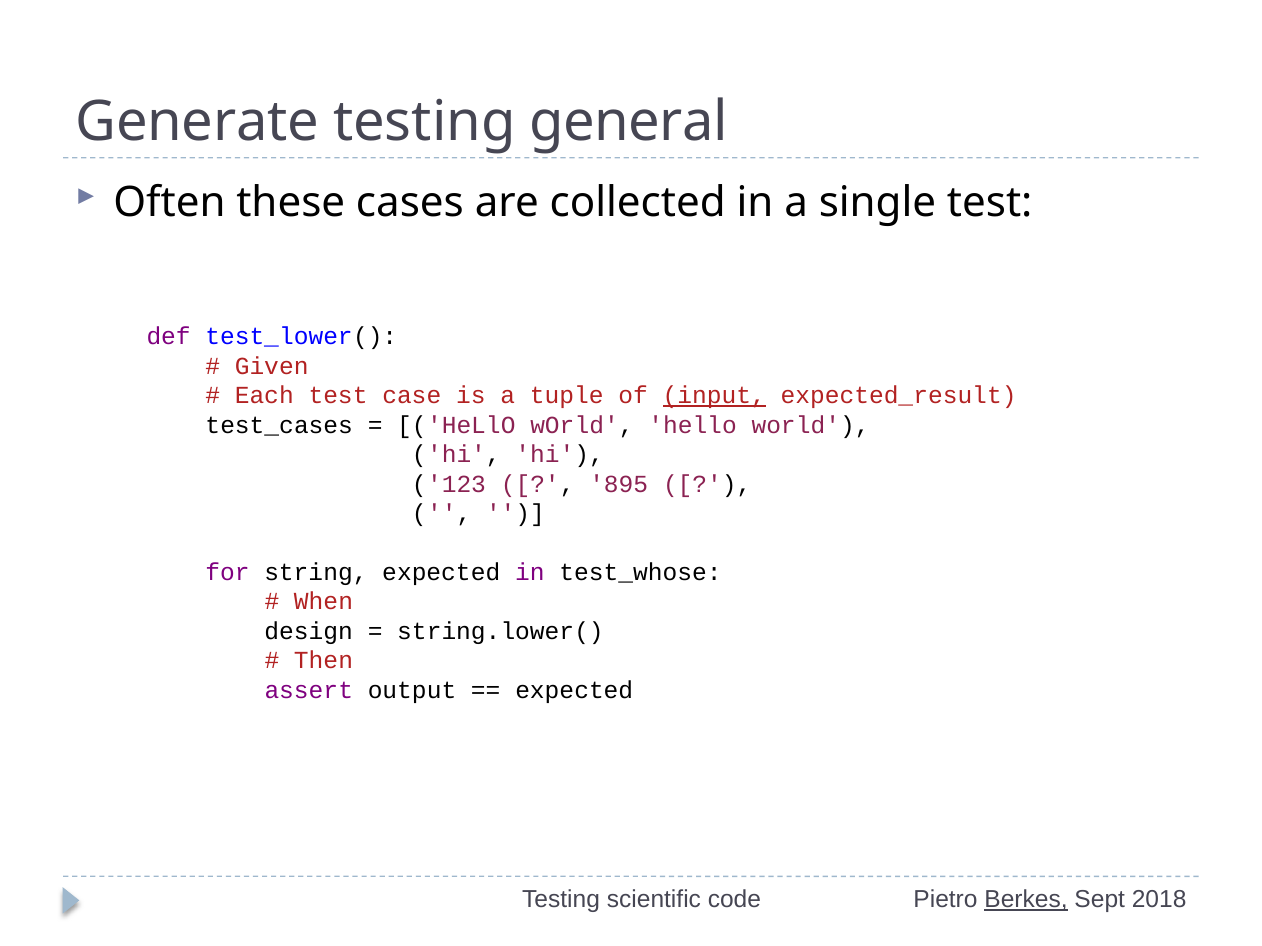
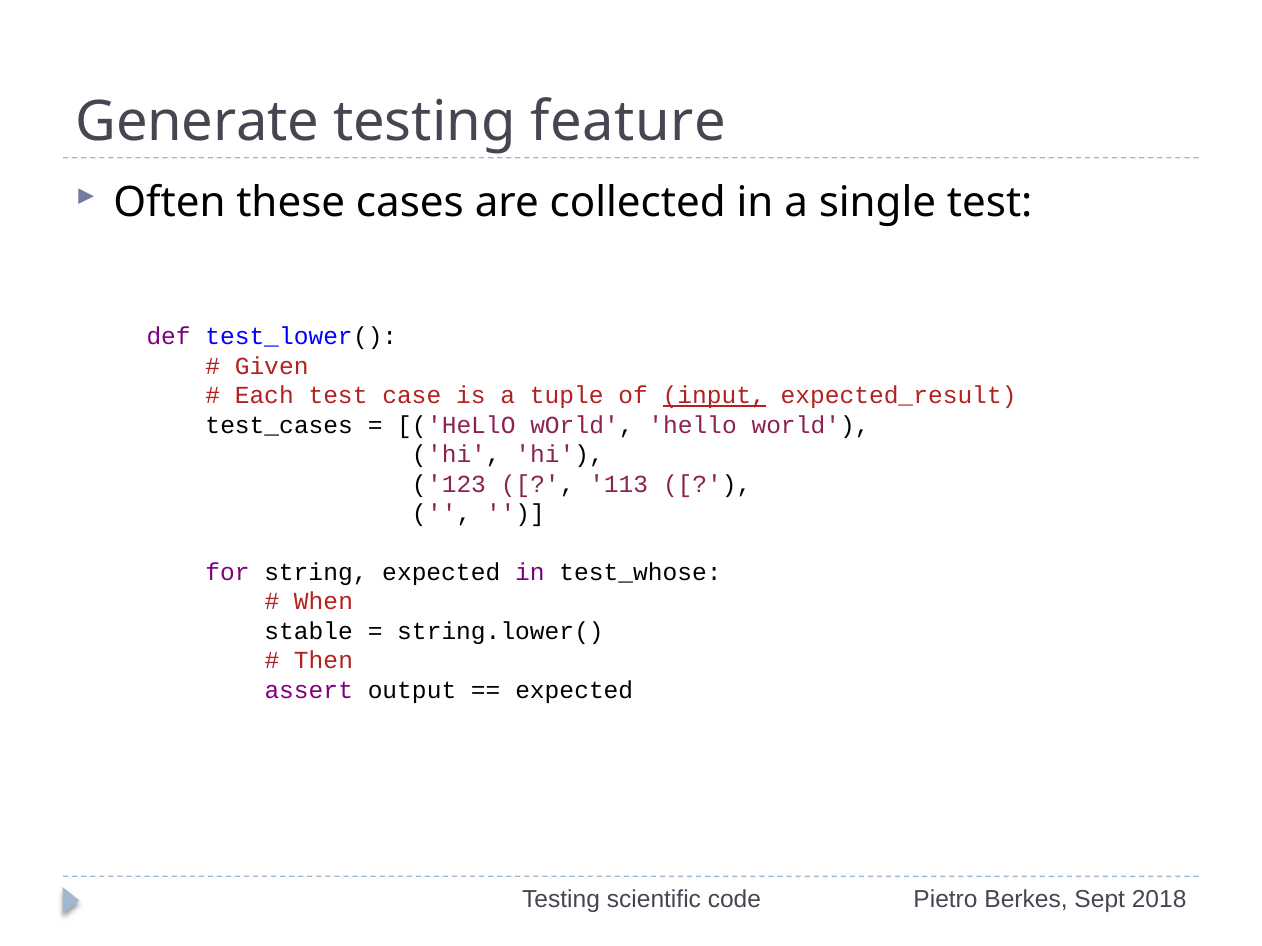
general: general -> feature (628, 122)
895: 895 -> 113 (619, 484)
design: design -> stable (309, 632)
Berkes underline: present -> none (1026, 900)
